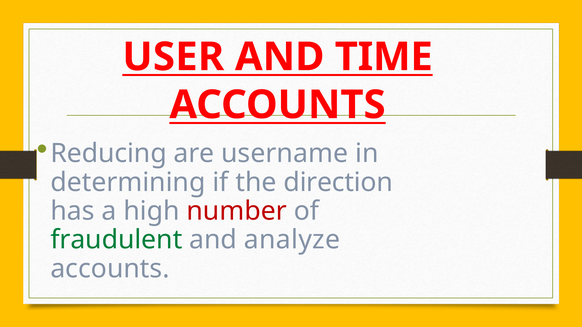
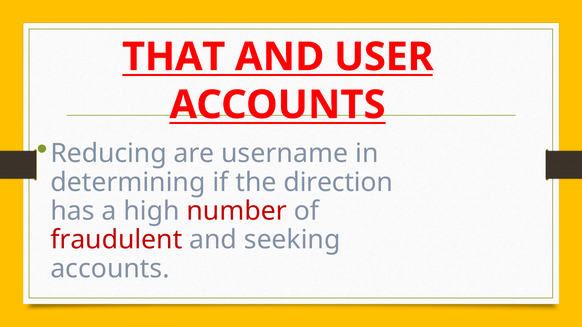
USER: USER -> THAT (174, 57)
TIME: TIME -> USER (384, 57)
fraudulent colour: green -> red (116, 240)
analyze: analyze -> seeking (292, 240)
